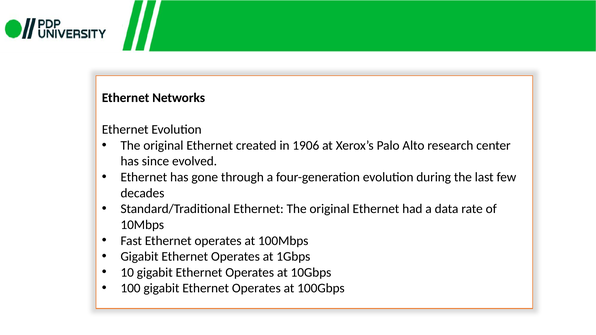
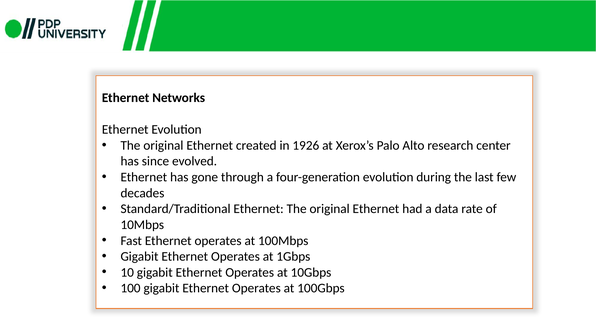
1906: 1906 -> 1926 (306, 146)
